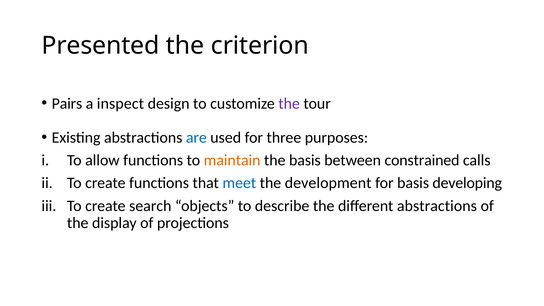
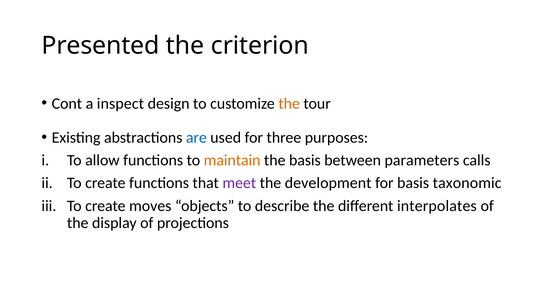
Pairs: Pairs -> Cont (67, 104)
the colour: purple -> orange (289, 104)
constrained: constrained -> parameters (422, 160)
meet colour: blue -> purple (239, 183)
developing: developing -> taxonomic (467, 183)
search: search -> moves (150, 206)
different abstractions: abstractions -> interpolates (437, 206)
